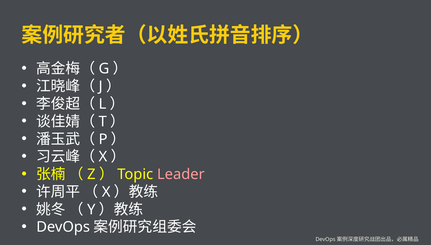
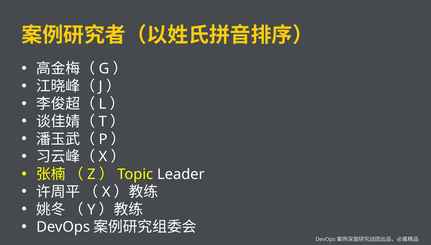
Leader colour: pink -> white (181, 175)
